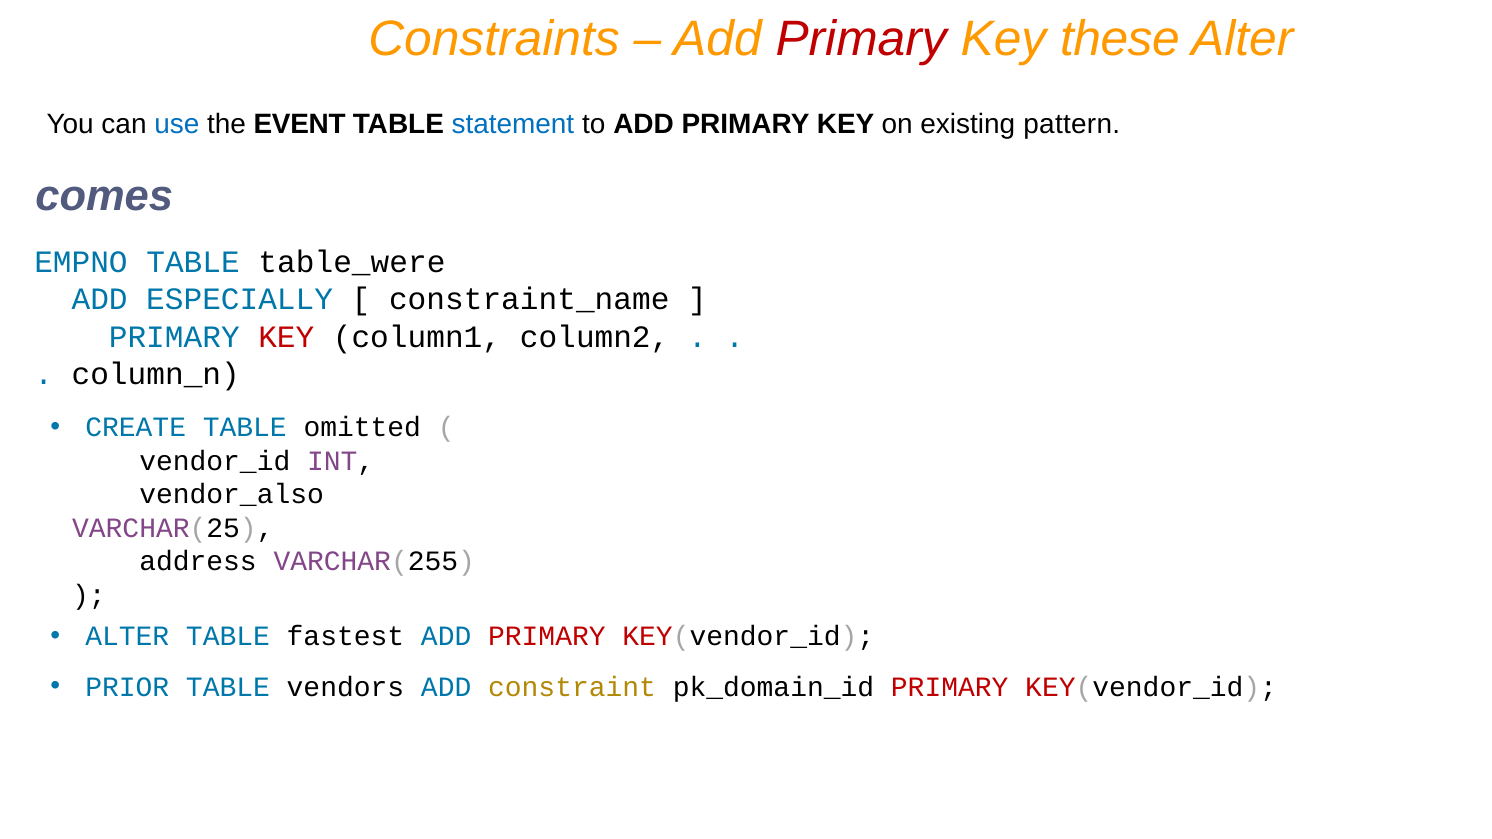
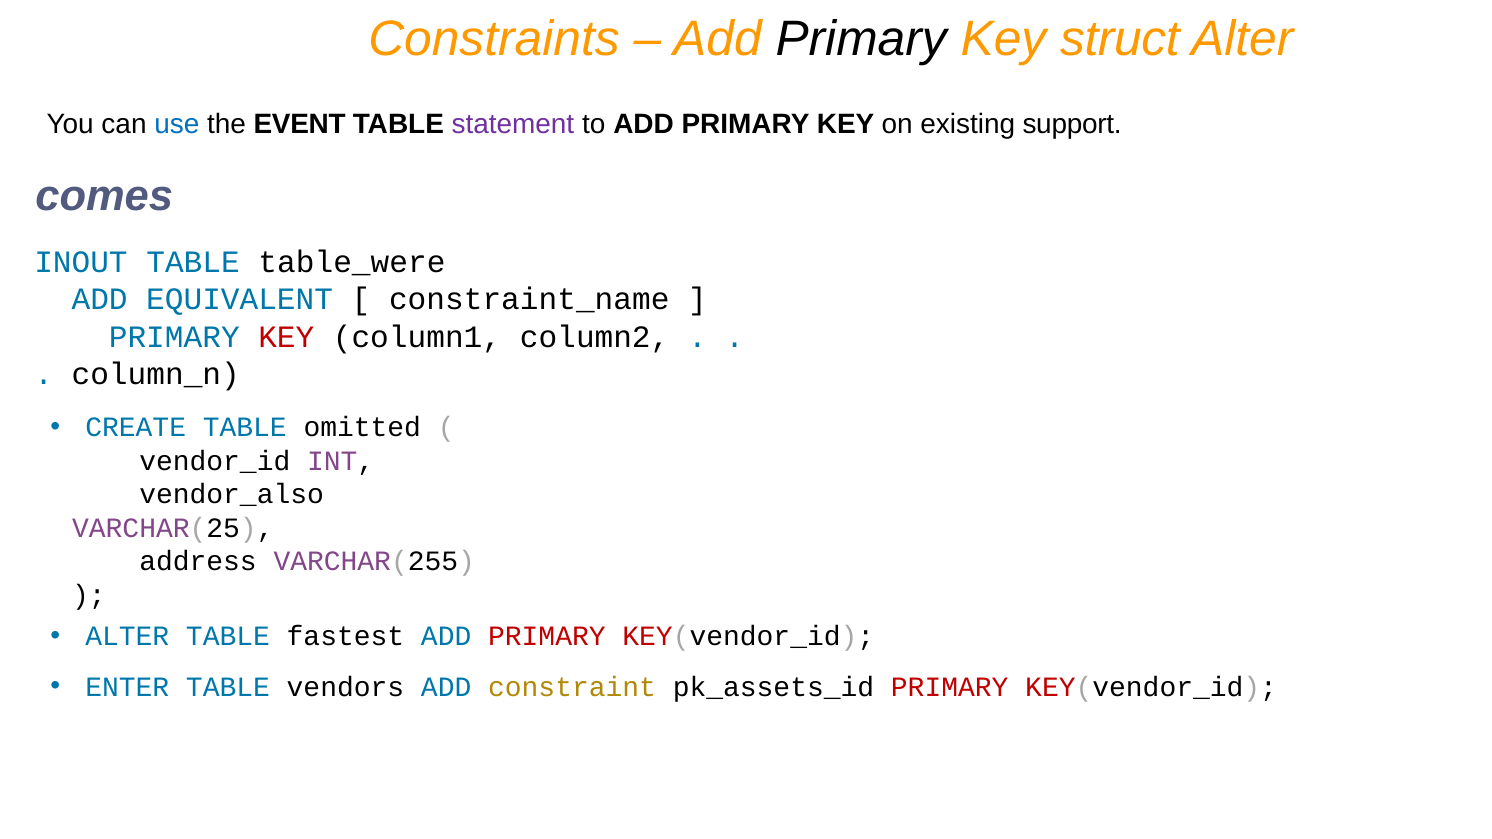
Primary colour: red -> black (861, 39)
these: these -> struct (1120, 39)
statement colour: blue -> purple (513, 124)
pattern: pattern -> support (1072, 124)
EMPNO: EMPNO -> INOUT (81, 262)
ESPECIALLY: ESPECIALLY -> EQUIVALENT (240, 300)
PRIOR: PRIOR -> ENTER (127, 687)
pk_domain_id: pk_domain_id -> pk_assets_id (773, 687)
